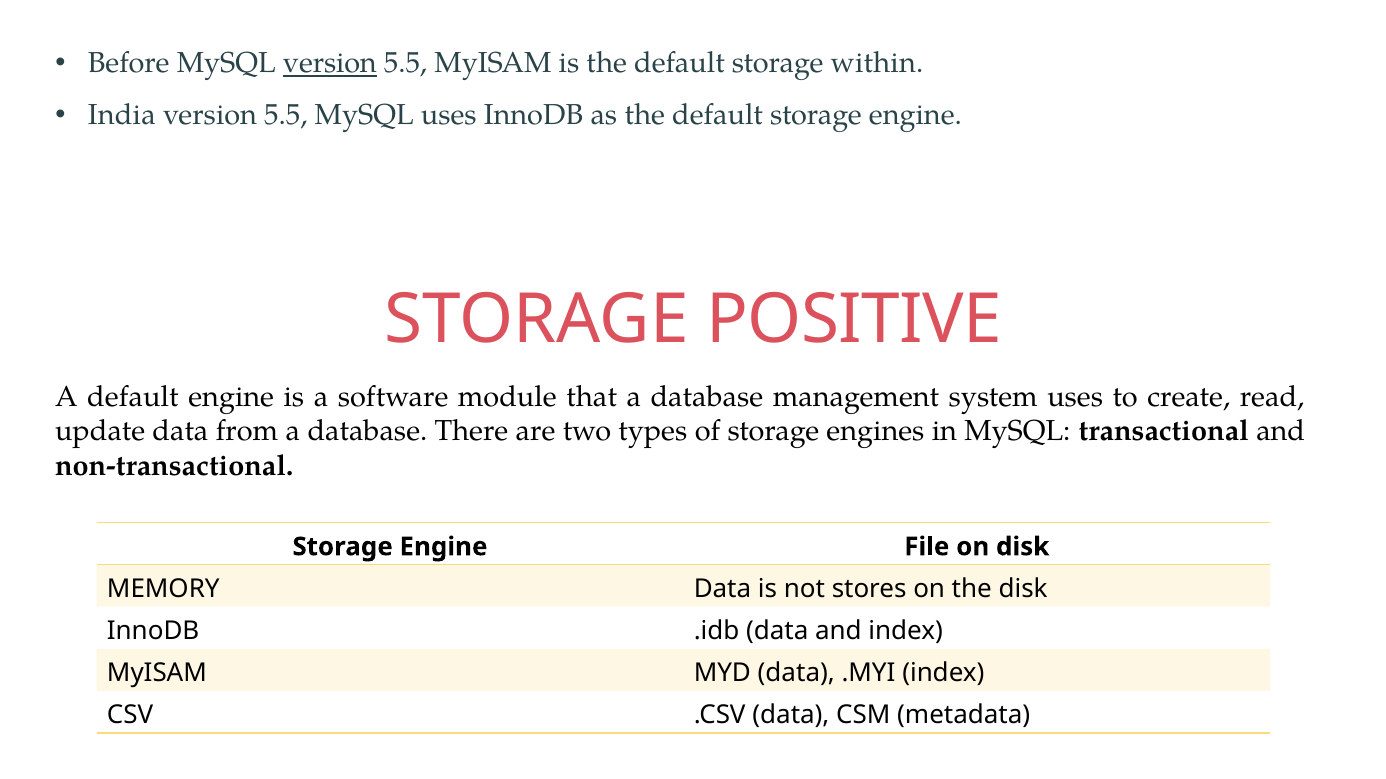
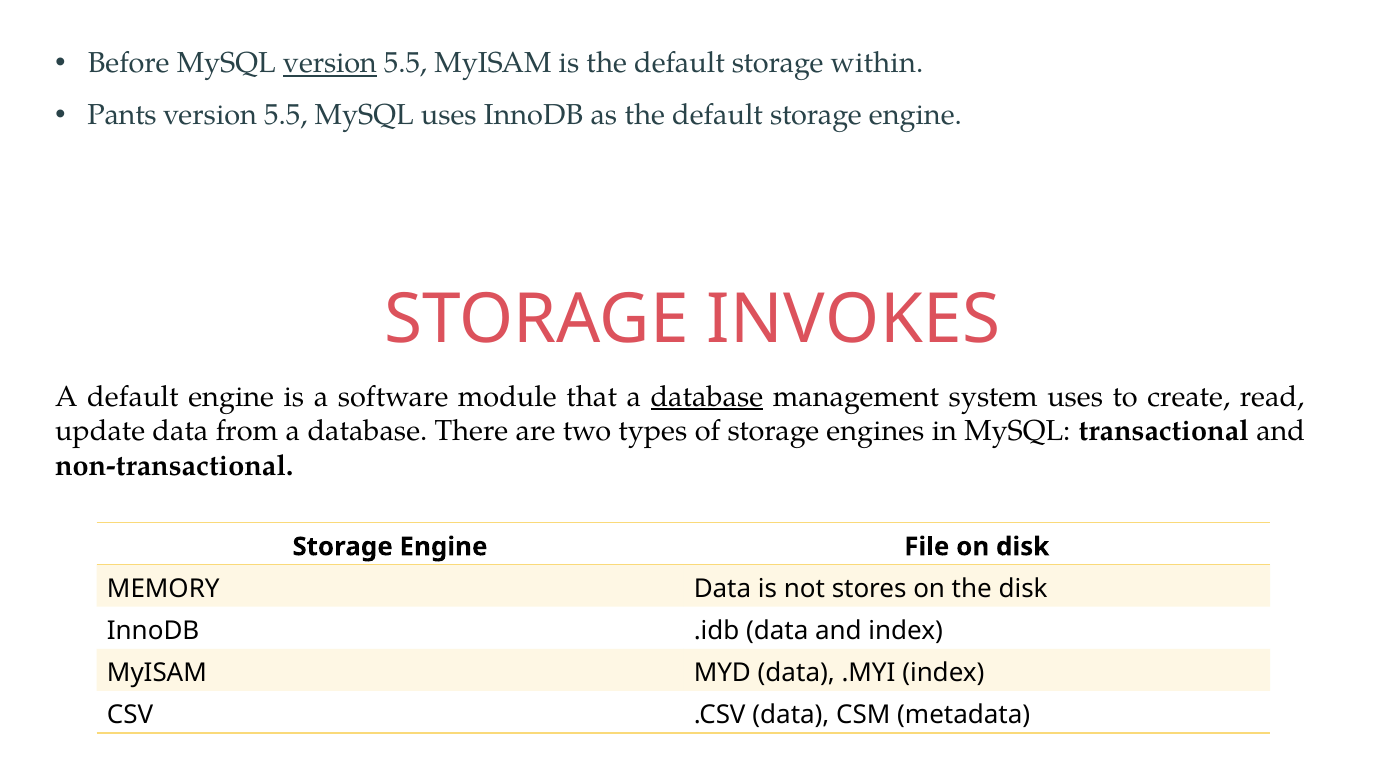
India: India -> Pants (122, 115)
POSITIVE: POSITIVE -> INVOKES (854, 320)
database underline: none -> present (707, 397)
